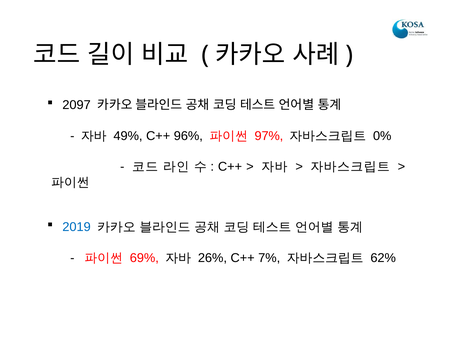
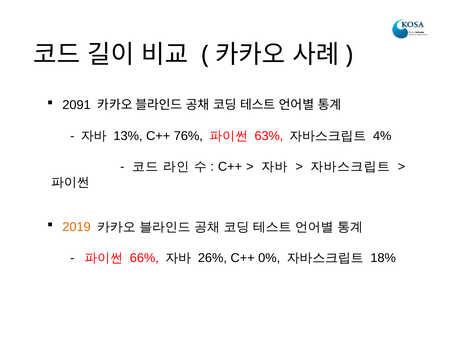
2097: 2097 -> 2091 (77, 105)
49%: 49% -> 13% (128, 136)
96%: 96% -> 76% (188, 136)
97%: 97% -> 63% (269, 136)
0%: 0% -> 4% (382, 136)
2019 colour: blue -> orange (77, 227)
69%: 69% -> 66% (144, 258)
7%: 7% -> 0% (269, 258)
62%: 62% -> 18% (383, 258)
